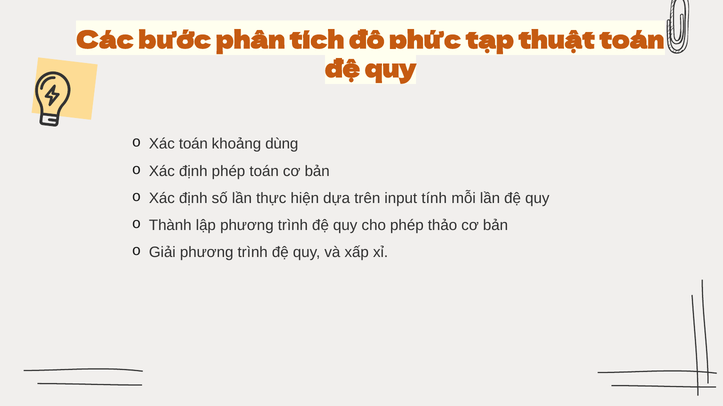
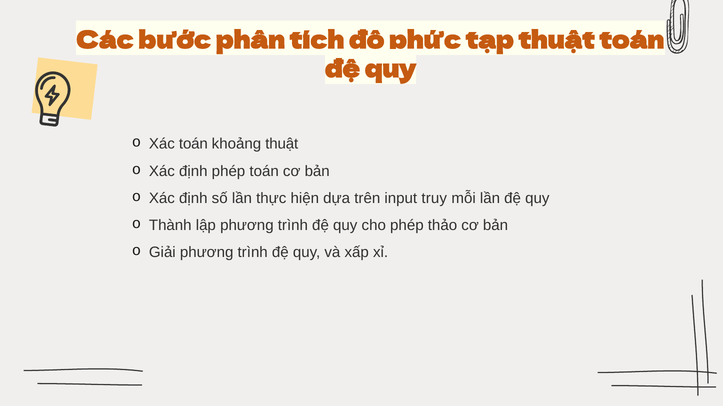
khoảng dùng: dùng -> thuật (282, 144)
tính: tính -> truy (434, 198)
